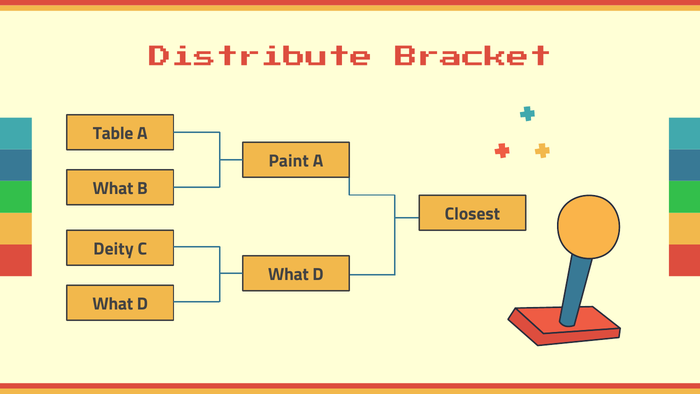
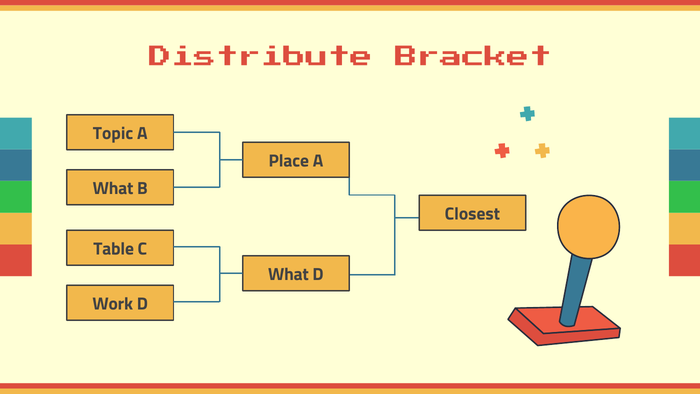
Table: Table -> Topic (113, 133)
Paint: Paint -> Place (289, 161)
Deity: Deity -> Table (114, 249)
What: What -> Work (113, 304)
